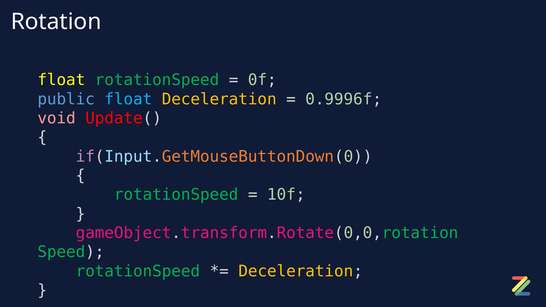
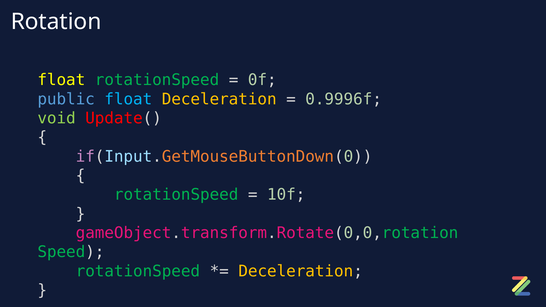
void colour: pink -> light green (57, 118)
